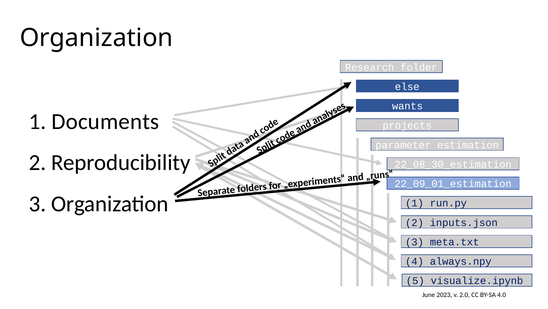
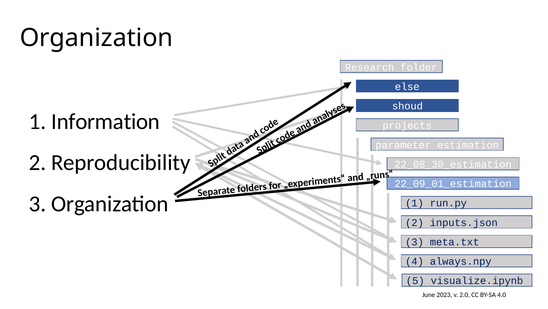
wants: wants -> shoud (407, 106)
Documents: Documents -> Information (106, 121)
